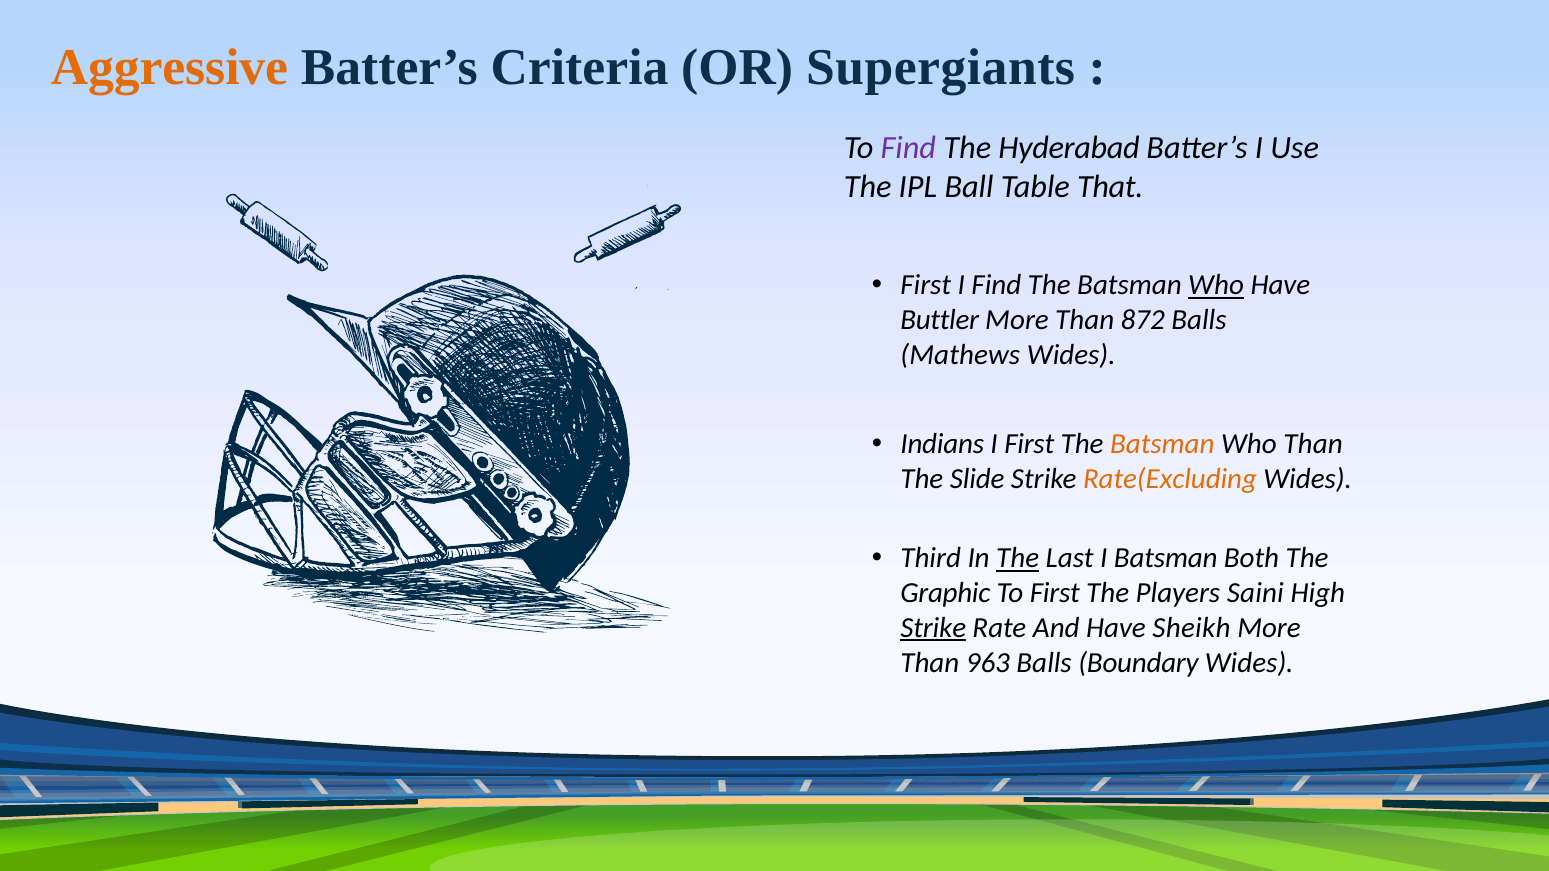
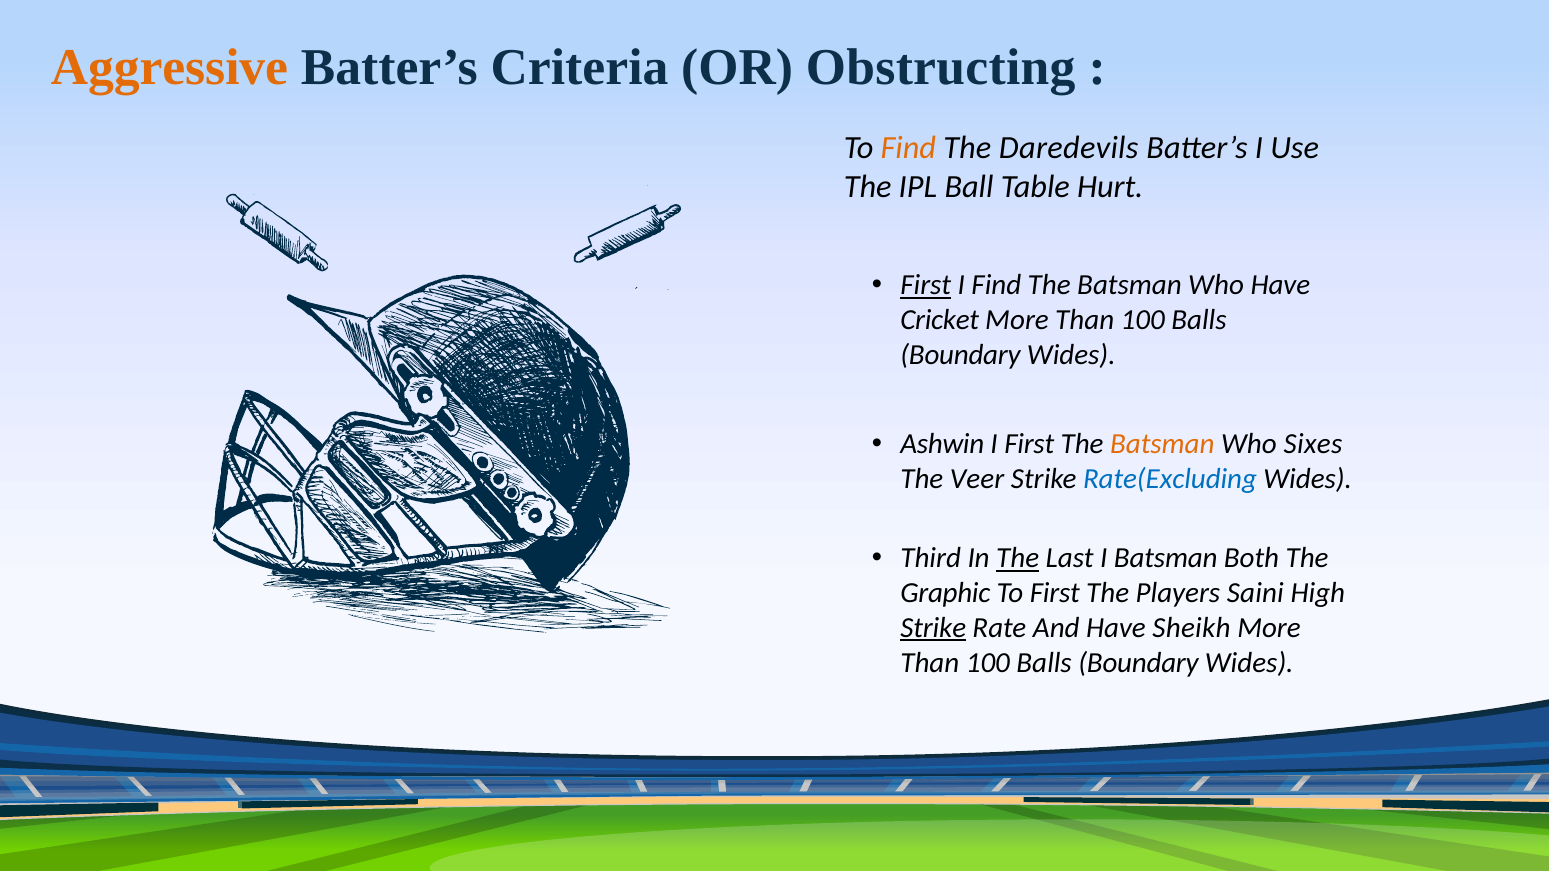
Supergiants: Supergiants -> Obstructing (941, 68)
Find colour: purple -> orange (908, 148)
Hyderabad: Hyderabad -> Daredevils (1069, 148)
That: That -> Hurt (1110, 187)
First underline: none -> present (926, 285)
Who underline: present -> none (1216, 285)
Buttler: Buttler -> Cricket (940, 320)
872: 872 -> 100 (1143, 320)
Mathews: Mathews -> Boundary (960, 355)
Indians: Indians -> Ashwin (942, 444)
Who Than: Than -> Sixes (1313, 444)
Slide: Slide -> Veer (977, 479)
Rate(Excluding colour: orange -> blue (1170, 479)
963: 963 -> 100 (988, 663)
